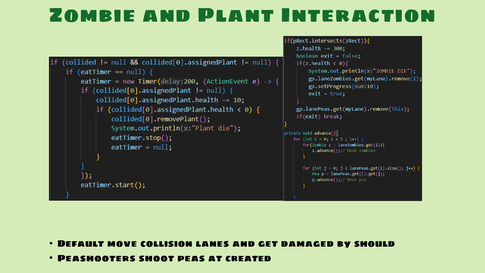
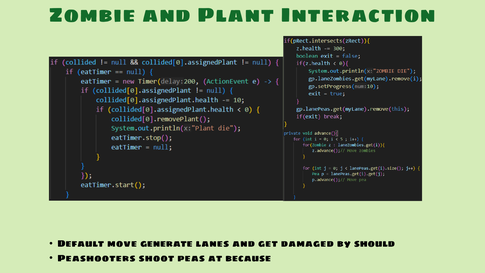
collision: collision -> generate (166, 244)
created: created -> because (248, 258)
